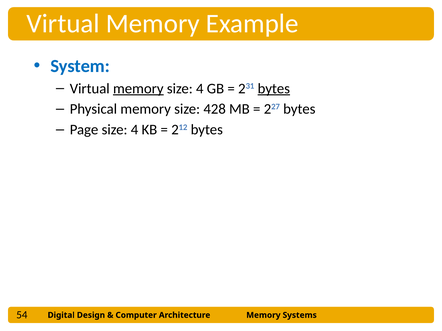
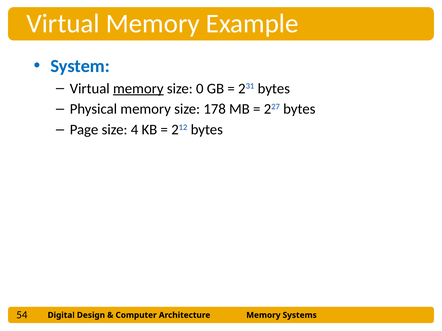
4: 4 -> 0 (200, 89)
bytes underline: present -> none (274, 89)
428: 428 -> 178 (215, 109)
